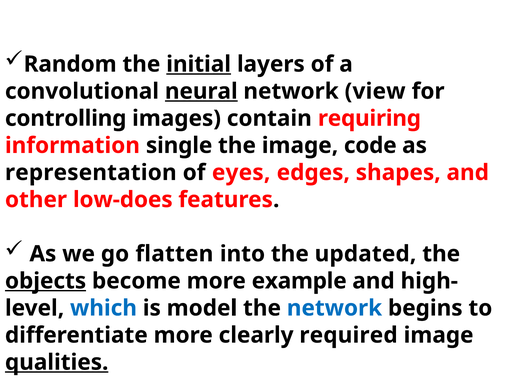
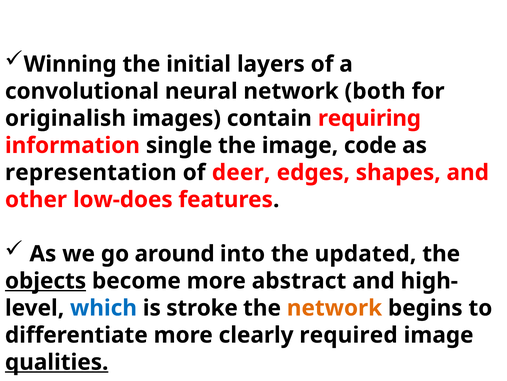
Random: Random -> Winning (70, 64)
initial underline: present -> none (199, 64)
neural underline: present -> none (201, 91)
view: view -> both (375, 91)
controlling: controlling -> originalish (66, 118)
eyes: eyes -> deer (241, 172)
flatten: flatten -> around (175, 253)
example: example -> abstract (299, 280)
model: model -> stroke (202, 307)
network colour: blue -> orange (334, 307)
